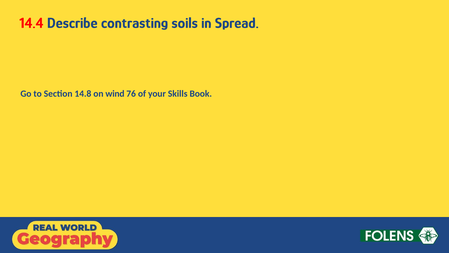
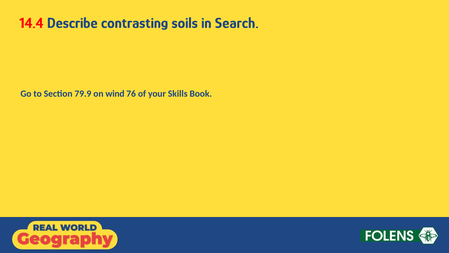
Spread: Spread -> Search (237, 23)
14.8: 14.8 -> 79.9 (83, 93)
